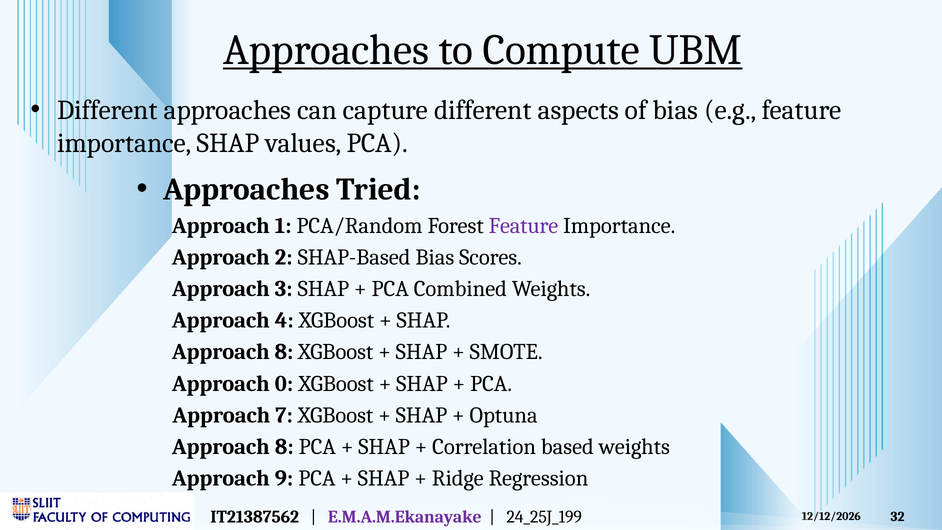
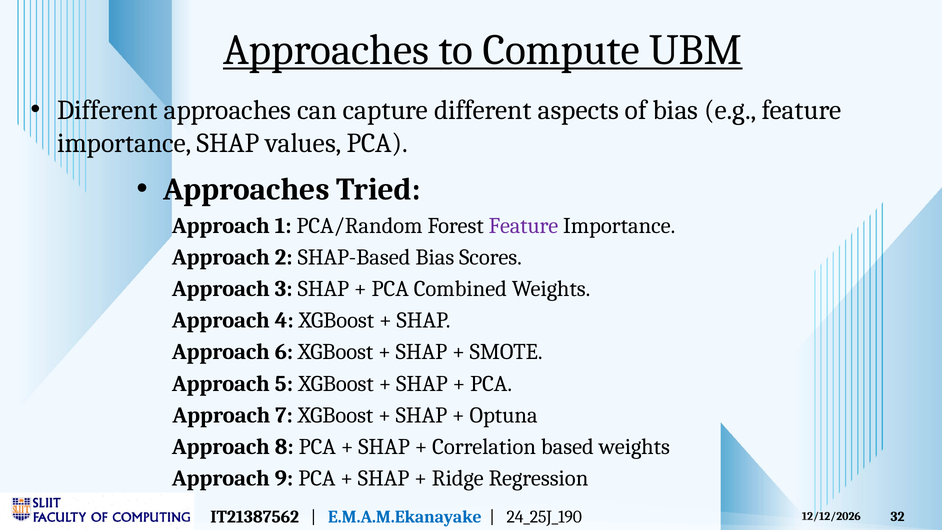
8: 8 -> 6 (284, 352)
0: 0 -> 5 (284, 384)
E.M.A.M.Ekanayake colour: purple -> blue (405, 517)
24_25J_199: 24_25J_199 -> 24_25J_190 (544, 517)
